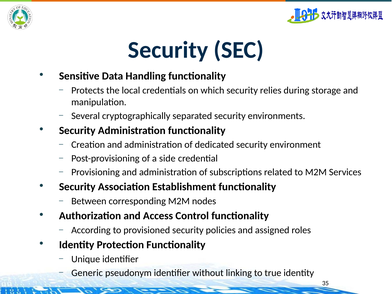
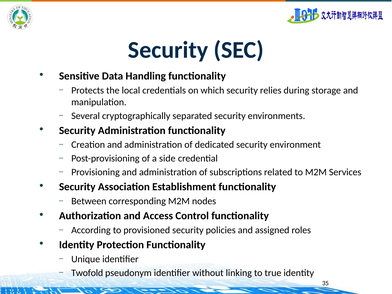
Generic: Generic -> Twofold (87, 273)
